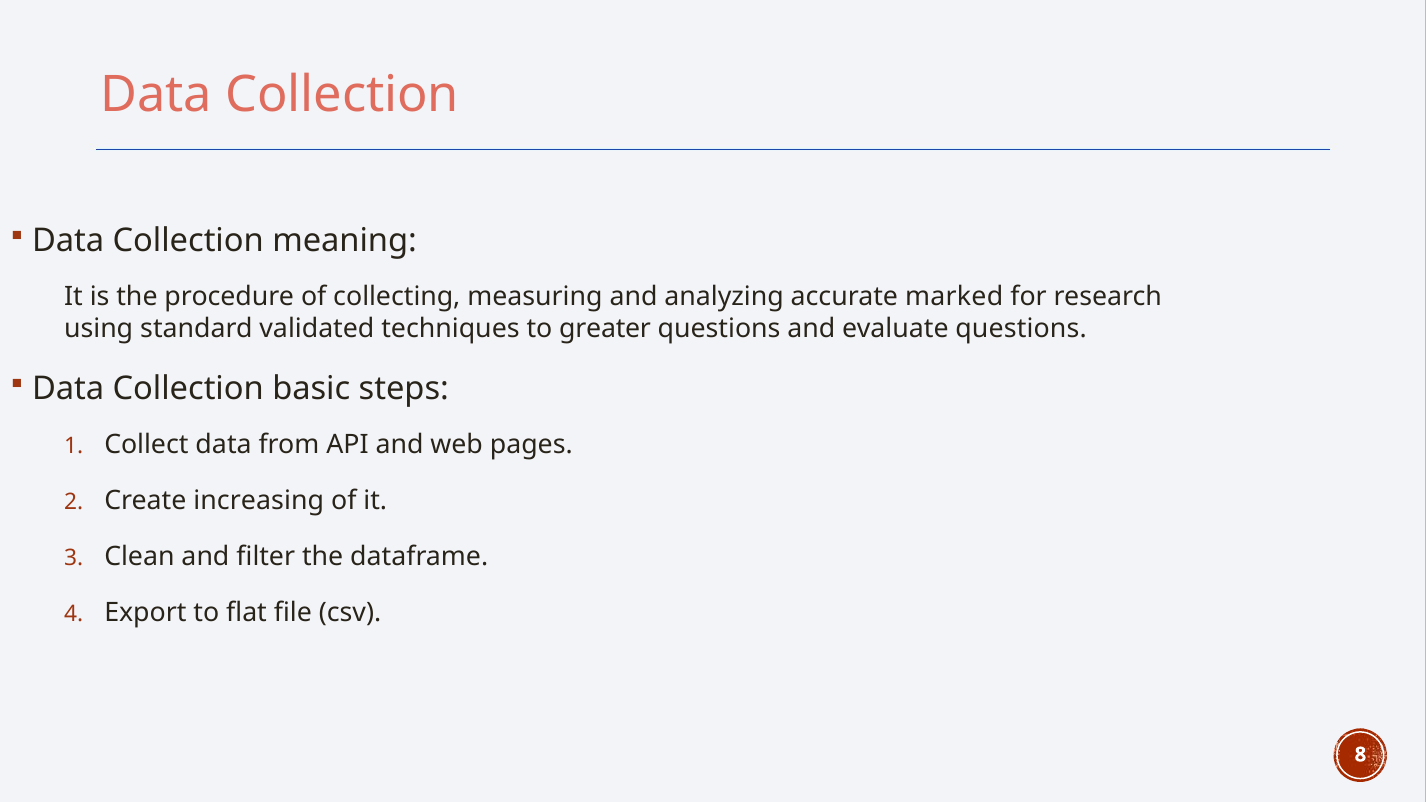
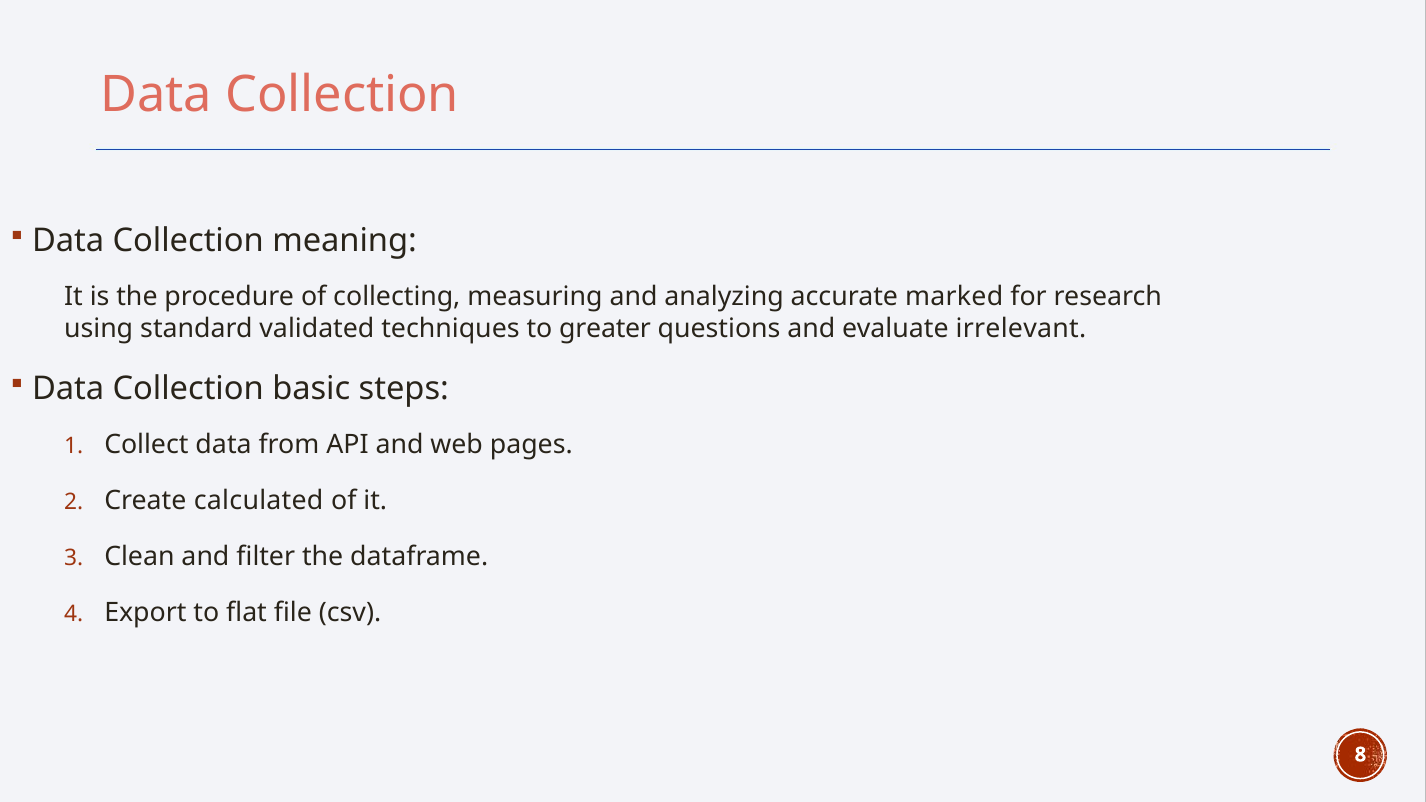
evaluate questions: questions -> irrelevant (1021, 329)
increasing: increasing -> calculated (259, 501)
